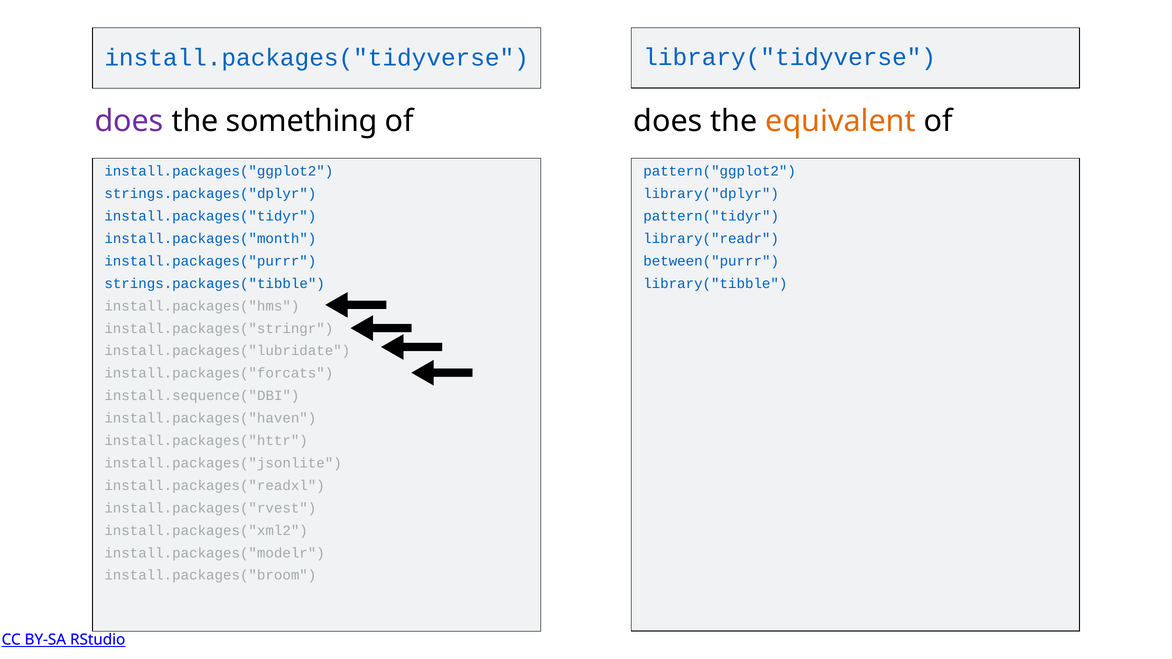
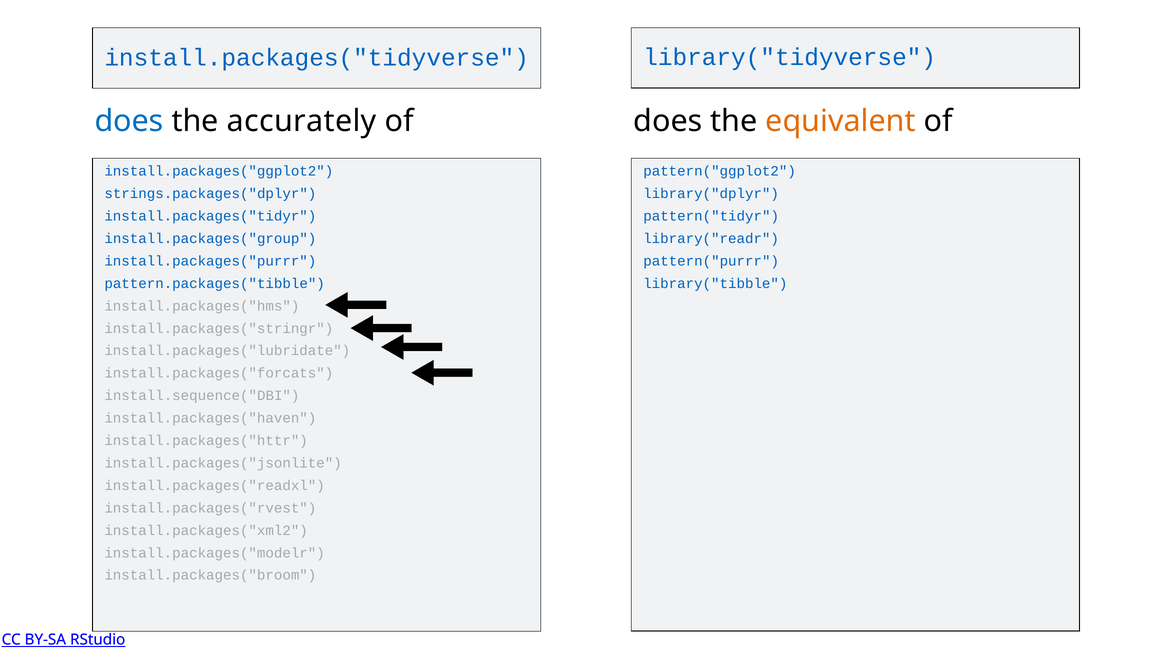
does colour: purple -> blue (129, 121)
something: something -> accurately (302, 121)
install.packages("month: install.packages("month -> install.packages("group (210, 239)
between("purrr: between("purrr -> pattern("purrr (711, 261)
strings.packages("tibble: strings.packages("tibble -> pattern.packages("tibble (215, 284)
